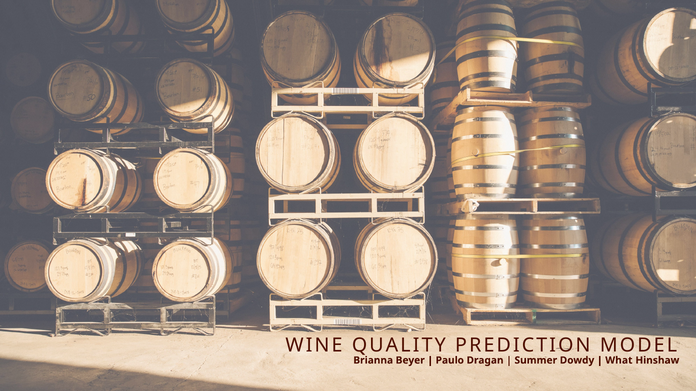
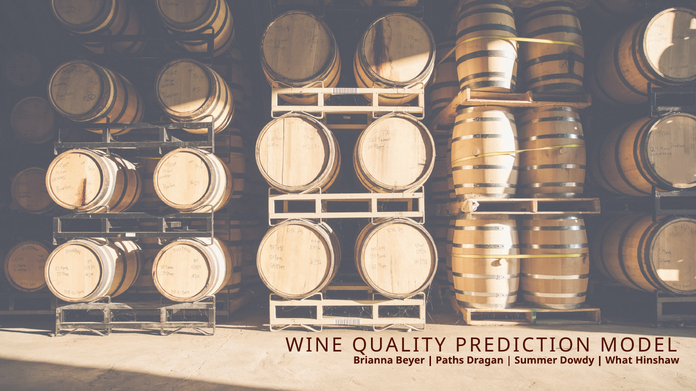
Paulo: Paulo -> Paths (450, 361)
